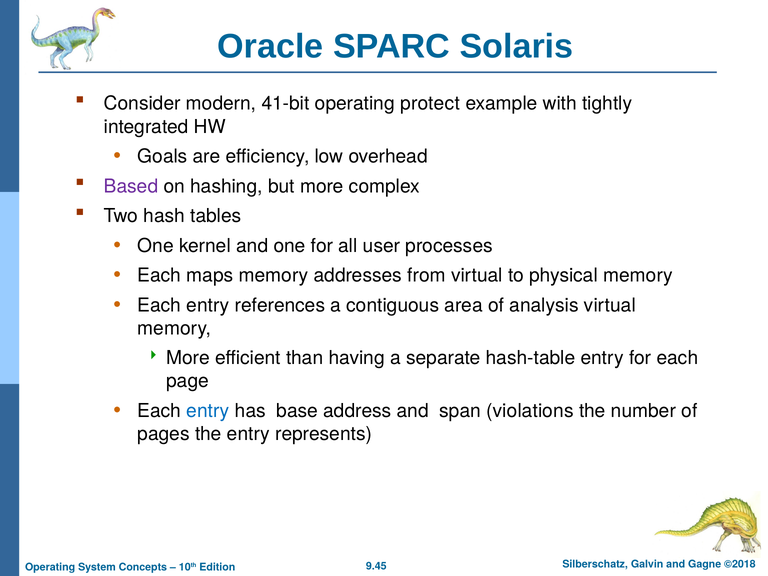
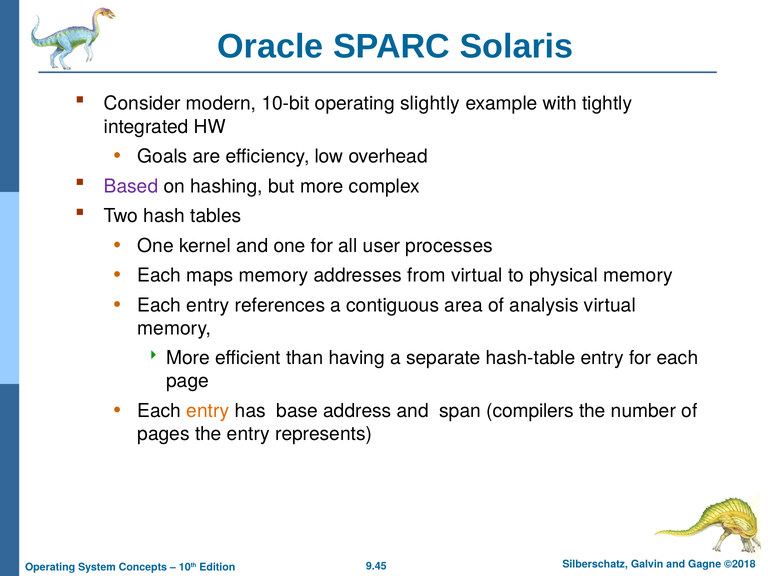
41-bit: 41-bit -> 10-bit (286, 104)
protect: protect -> slightly (430, 104)
entry colour: blue -> orange (208, 411)
violations: violations -> compilers (530, 411)
